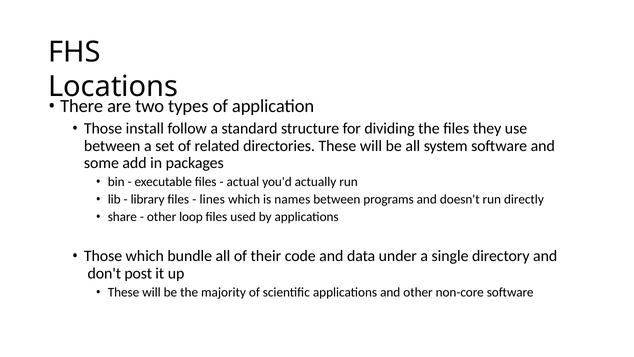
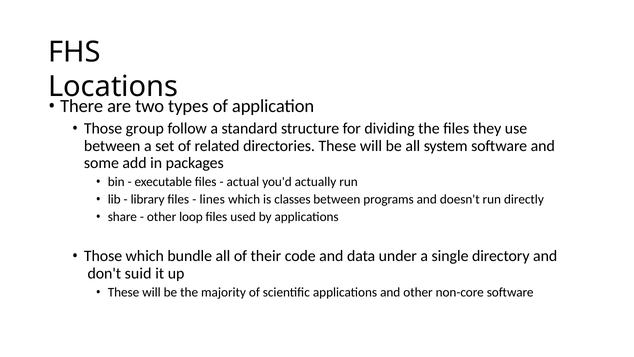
install: install -> group (145, 129)
names: names -> classes (292, 199)
post: post -> suid (138, 273)
